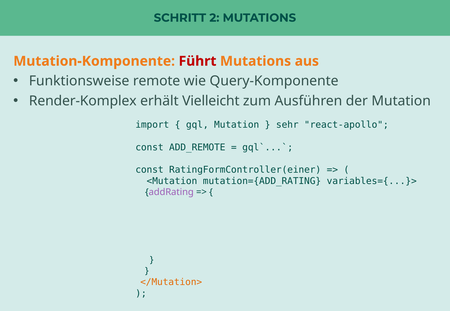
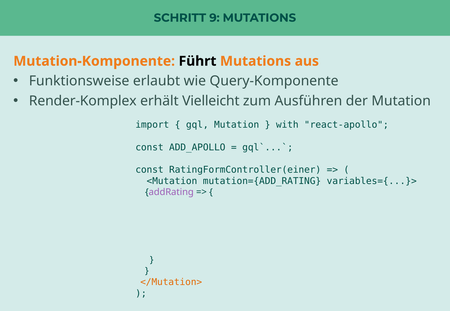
2: 2 -> 9 (214, 18)
Führt colour: red -> black (198, 61)
remote: remote -> erlaubt (157, 81)
sehr: sehr -> with (287, 125)
ADD_REMOTE: ADD_REMOTE -> ADD_APOLLO (197, 148)
